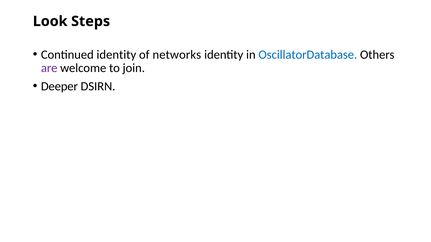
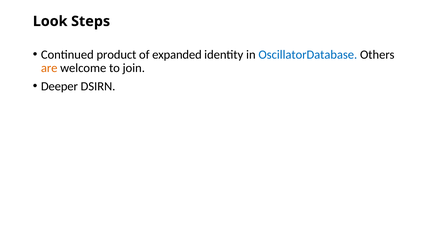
Continued identity: identity -> product (116, 55)
networks: networks -> expanded (177, 55)
are colour: purple -> orange (49, 68)
